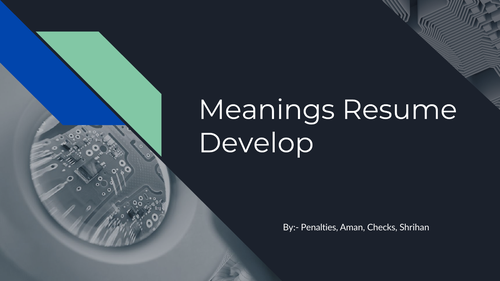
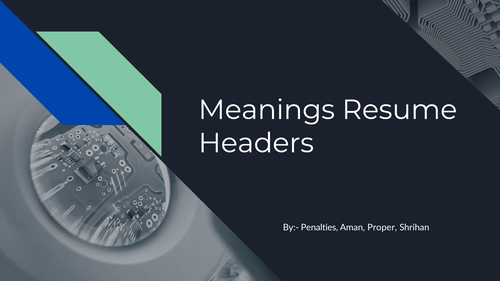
Develop: Develop -> Headers (256, 143)
Checks: Checks -> Proper (382, 228)
